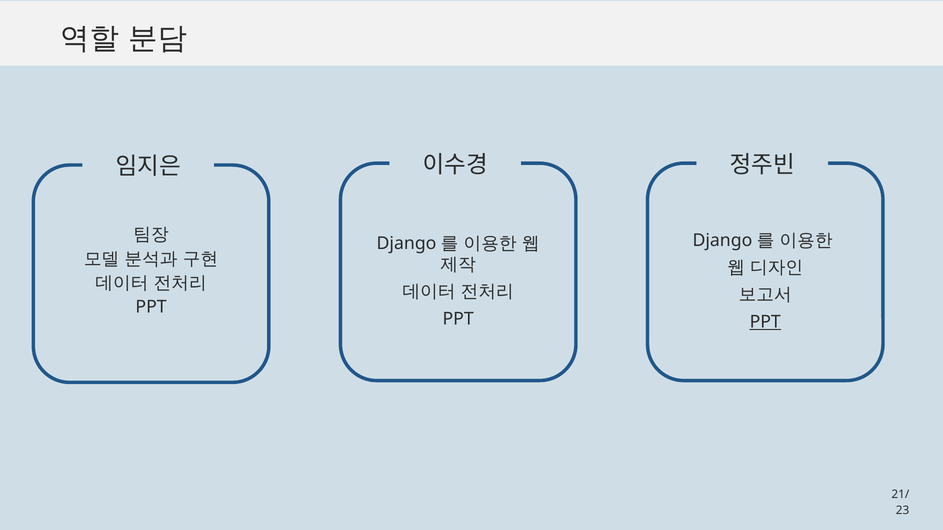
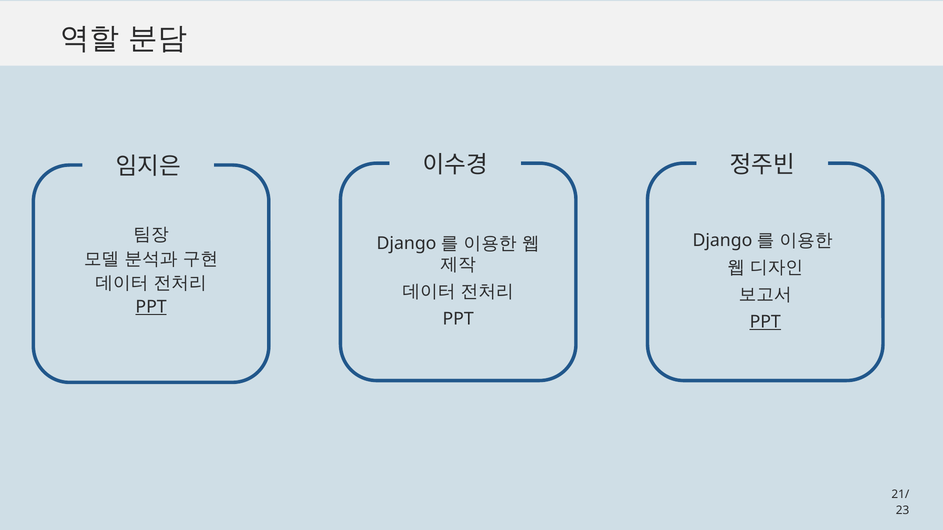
PPT underline: none -> present (151, 307)
